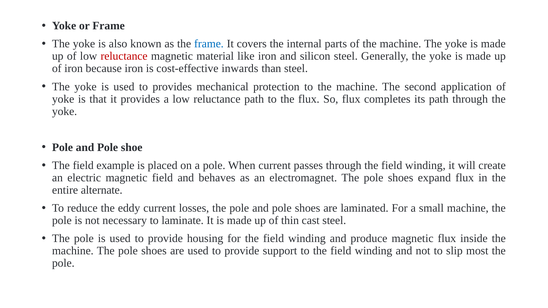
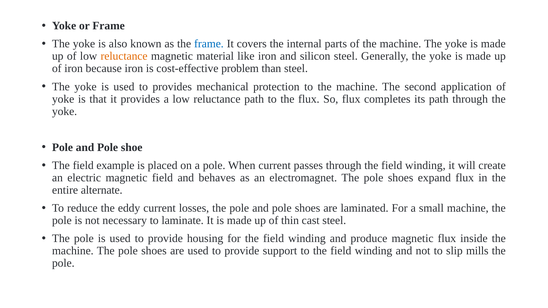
reluctance colour: red -> orange (124, 56)
inwards: inwards -> problem (240, 69)
most: most -> mills (477, 251)
